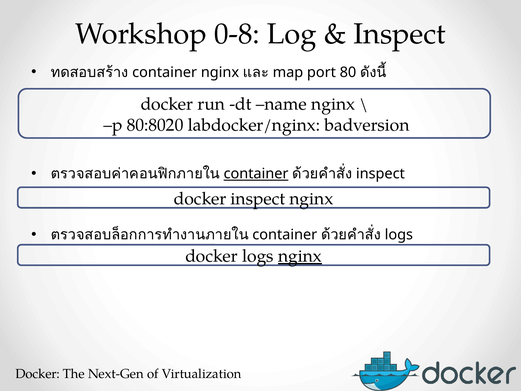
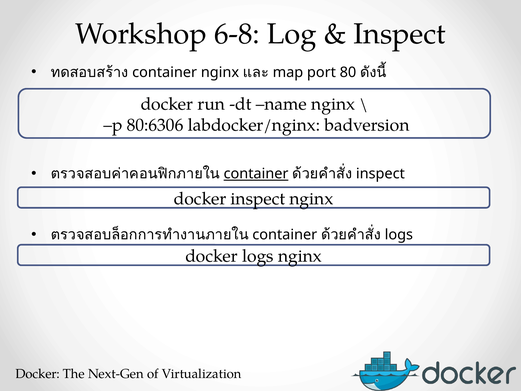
0-8: 0-8 -> 6-8 (237, 34)
80:8020: 80:8020 -> 80:6306 (155, 125)
nginx underline: present -> none (300, 256)
